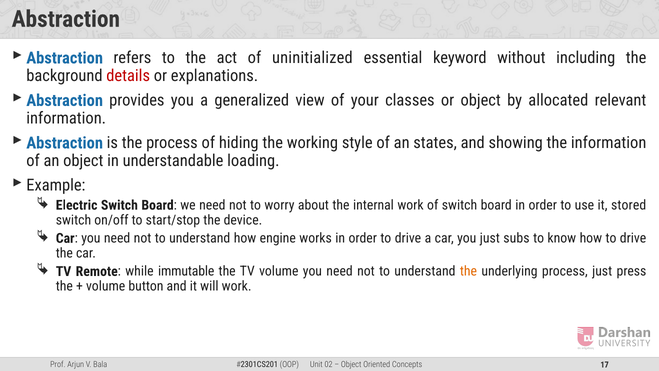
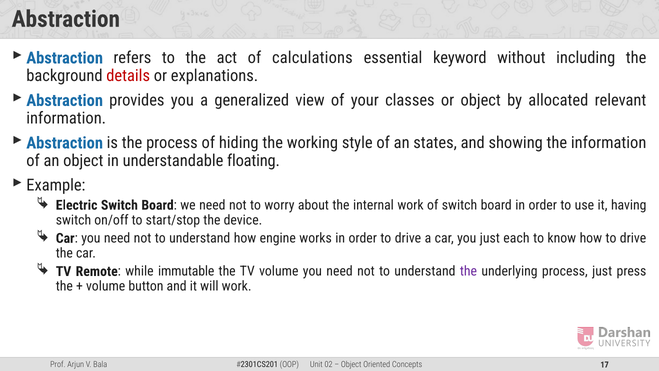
uninitialized: uninitialized -> calculations (312, 58)
loading: loading -> floating (253, 161)
stored: stored -> having (629, 205)
subs: subs -> each (516, 238)
the colour: orange -> purple (468, 271)
